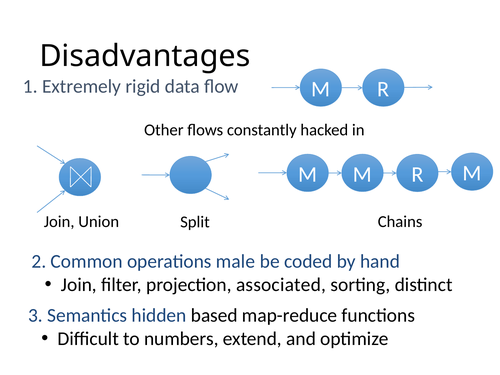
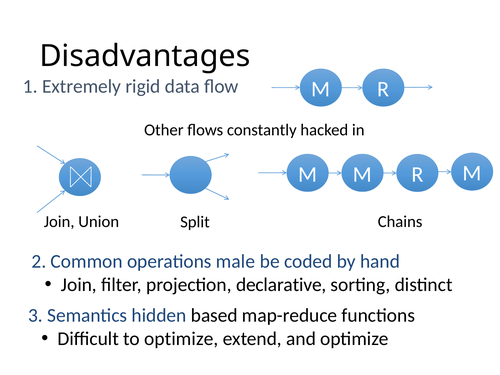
associated: associated -> declarative (281, 285)
to numbers: numbers -> optimize (181, 339)
